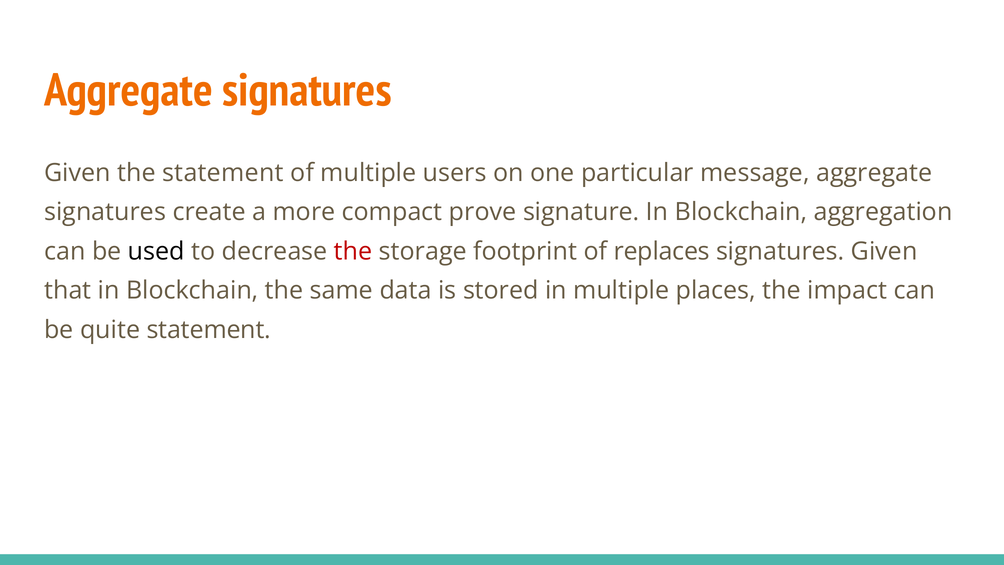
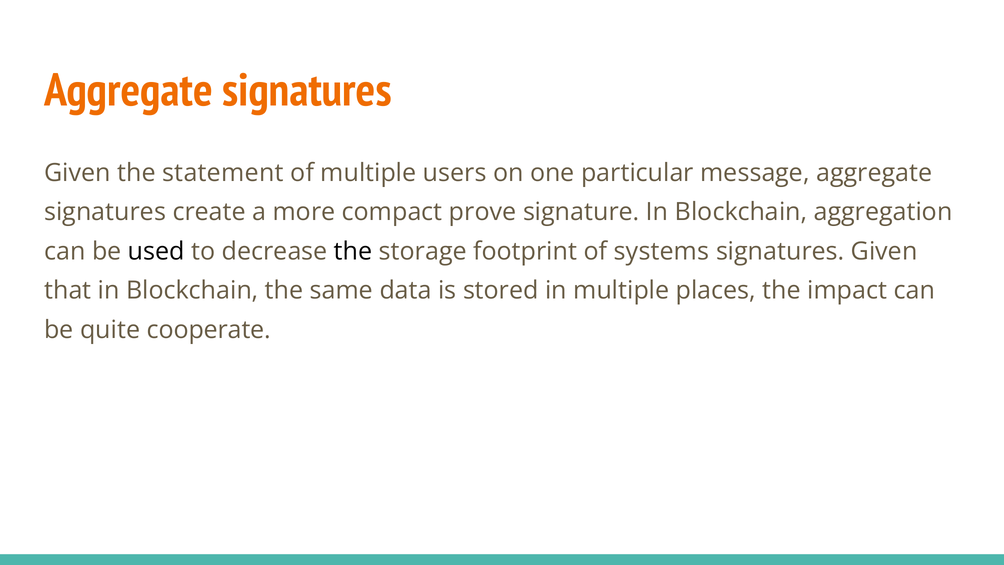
the colour: red -> black (353, 251)
replaces: replaces -> systems (662, 251)
quite statement: statement -> cooperate (209, 330)
